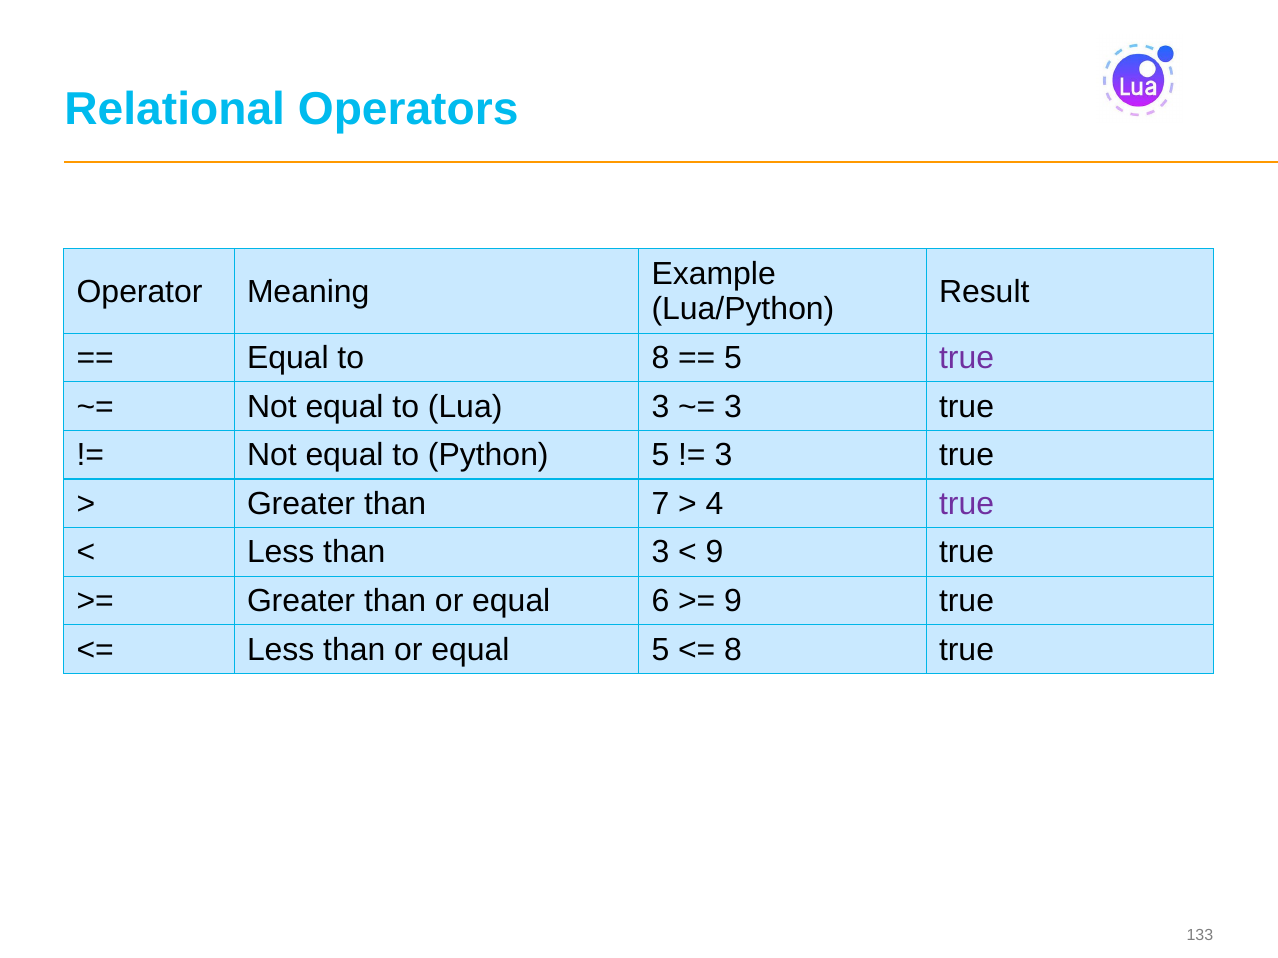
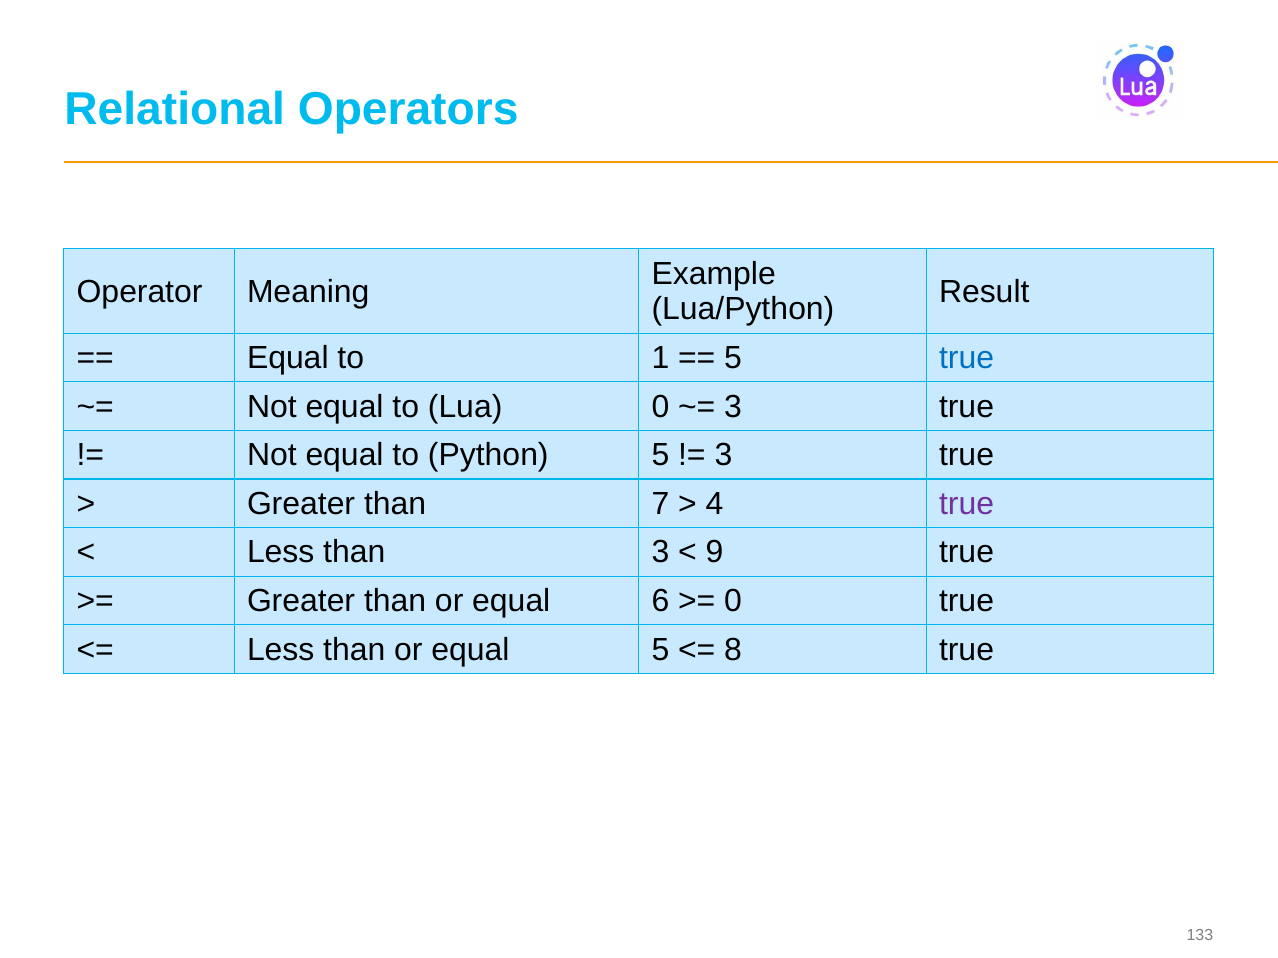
to 8: 8 -> 1 (661, 358)
true colour: purple -> blue (967, 358)
Lua 3: 3 -> 0 (661, 407)
9: 9 -> 0 (733, 601)
